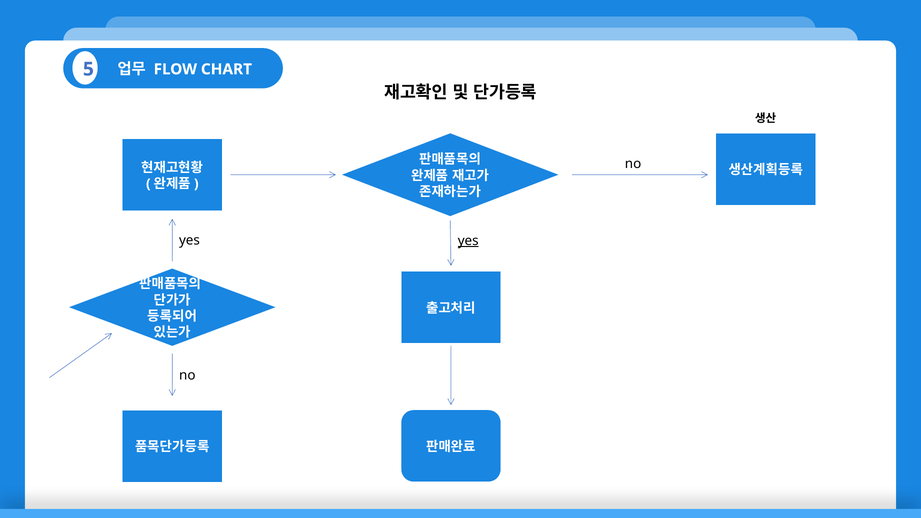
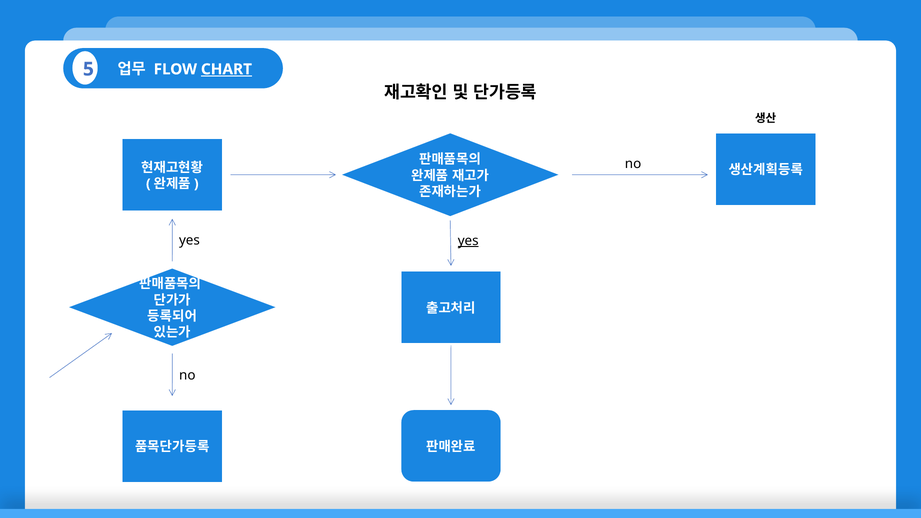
CHART underline: none -> present (226, 69)
